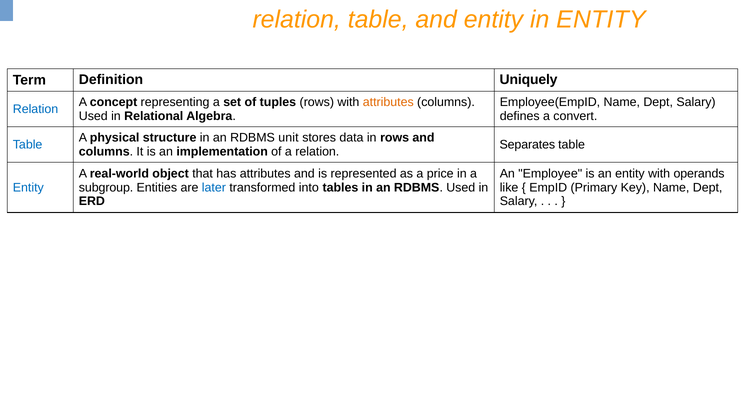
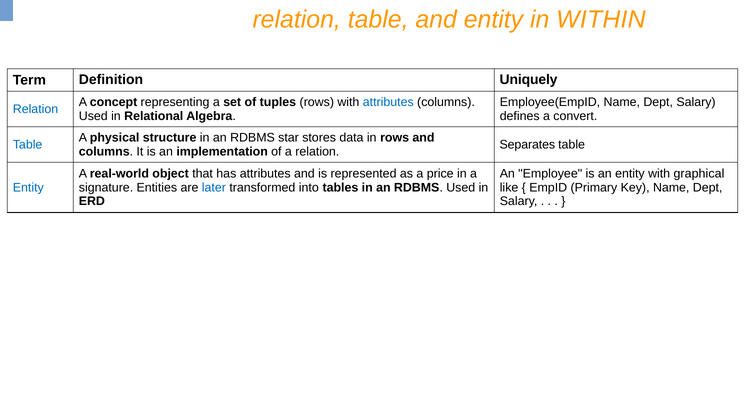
in ENTITY: ENTITY -> WITHIN (601, 19)
attributes colour: orange -> blue (388, 102)
unit: unit -> star (289, 138)
operands: operands -> graphical (699, 174)
subgroup: subgroup -> signature (106, 187)
